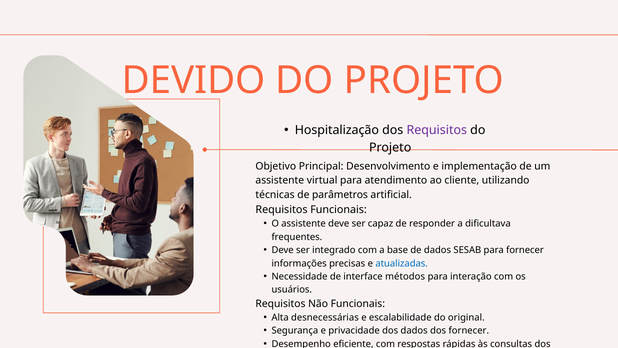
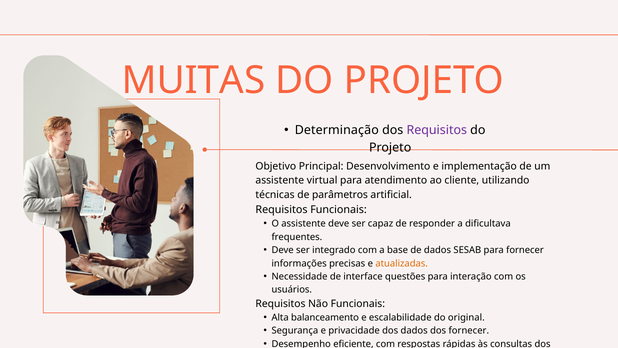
DEVIDO: DEVIDO -> MUITAS (193, 80)
Hospitalização: Hospitalização -> Determinação (337, 130)
atualizadas colour: blue -> orange (402, 263)
métodos: métodos -> questões (405, 276)
desnecessárias: desnecessárias -> balanceamento (325, 317)
